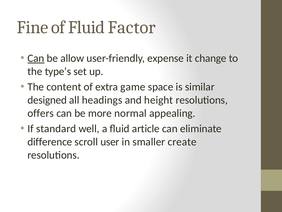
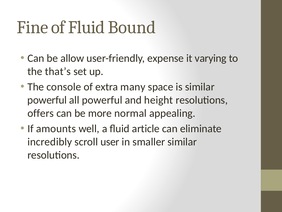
Factor: Factor -> Bound (132, 27)
Can underline: present -> none (36, 58)
change: change -> varying (211, 58)
type’s: type’s -> that’s (58, 71)
content: content -> console (64, 87)
game: game -> many (133, 87)
designed: designed -> powerful (47, 100)
all headings: headings -> powerful (102, 100)
standard: standard -> amounts (56, 128)
difference: difference -> incredibly (50, 142)
smaller create: create -> similar (182, 142)
